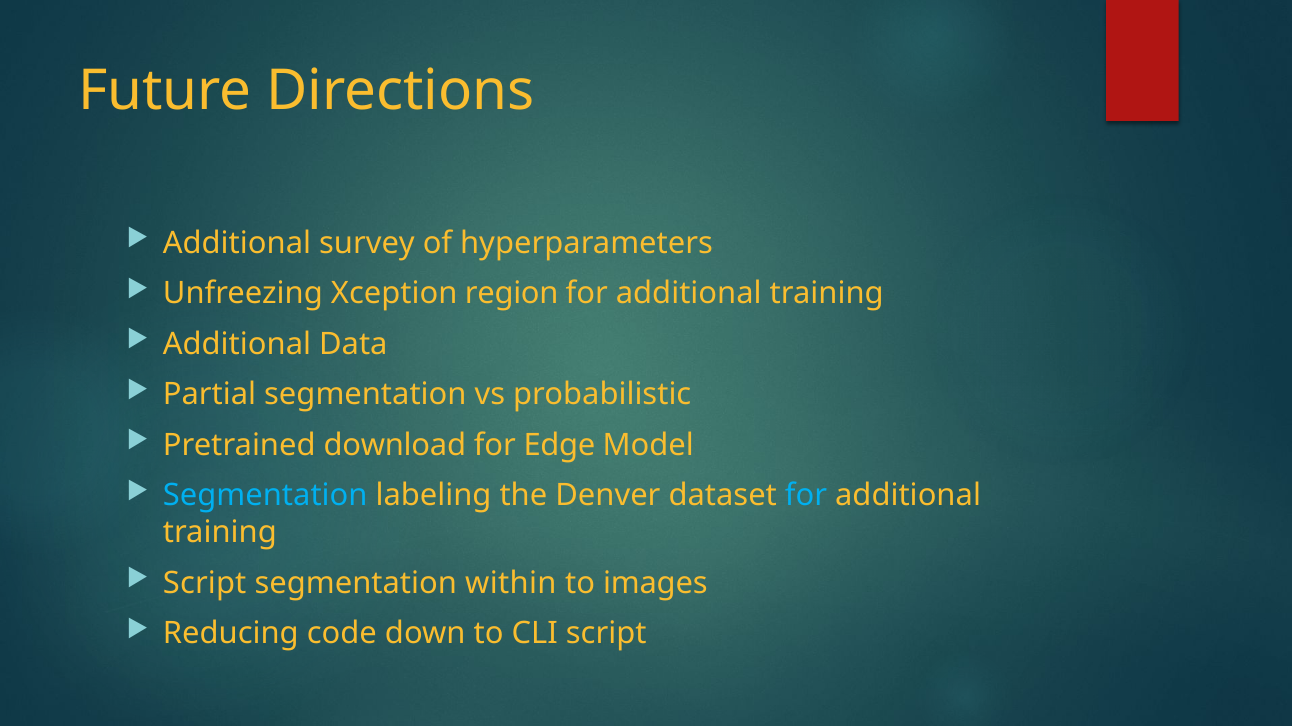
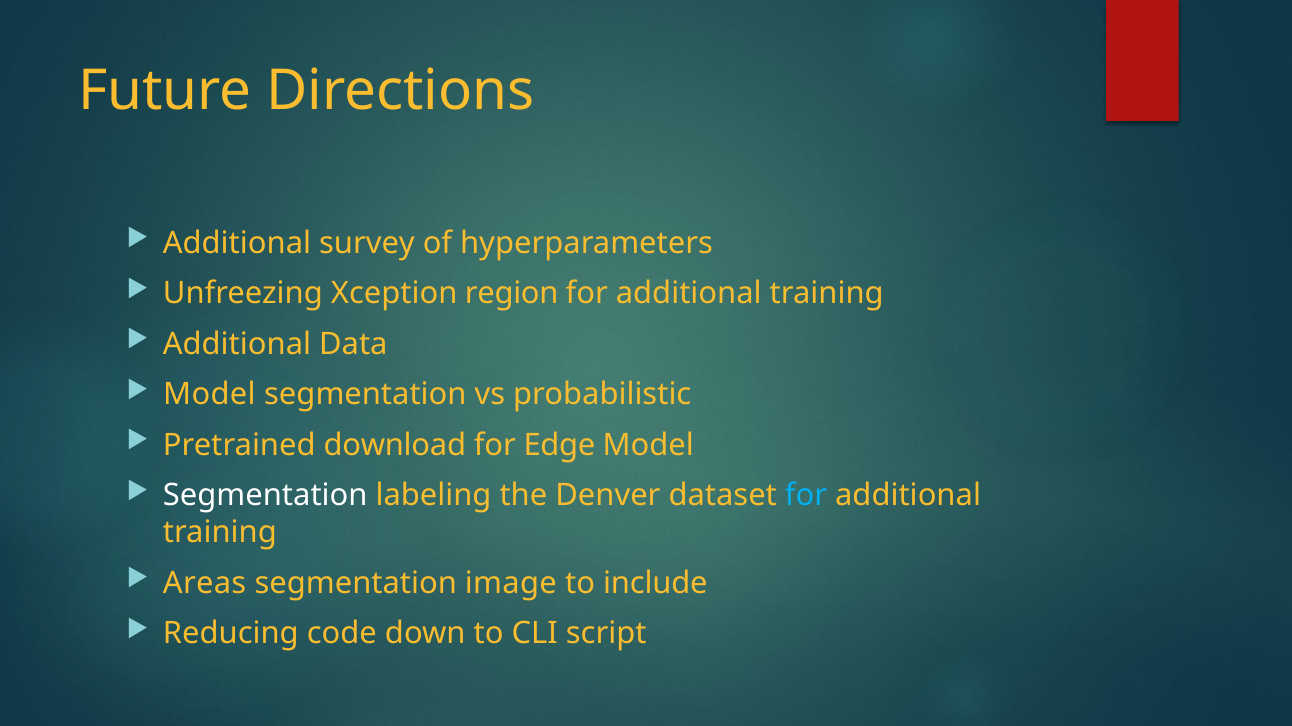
Partial: Partial -> Model (209, 395)
Segmentation colour: light blue -> white (265, 496)
Script: Script -> Areas (205, 584)
within: within -> image (511, 584)
images: images -> include (655, 584)
